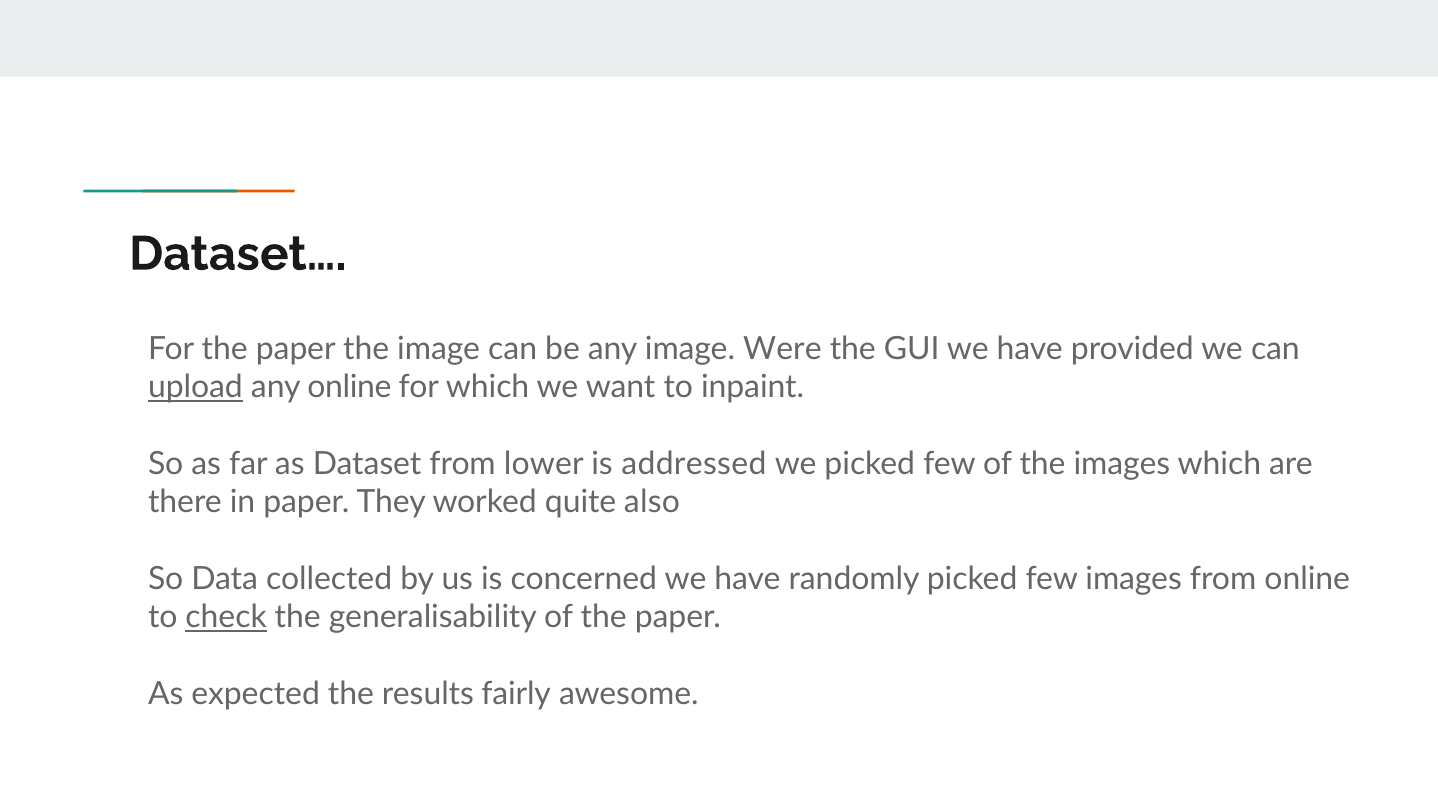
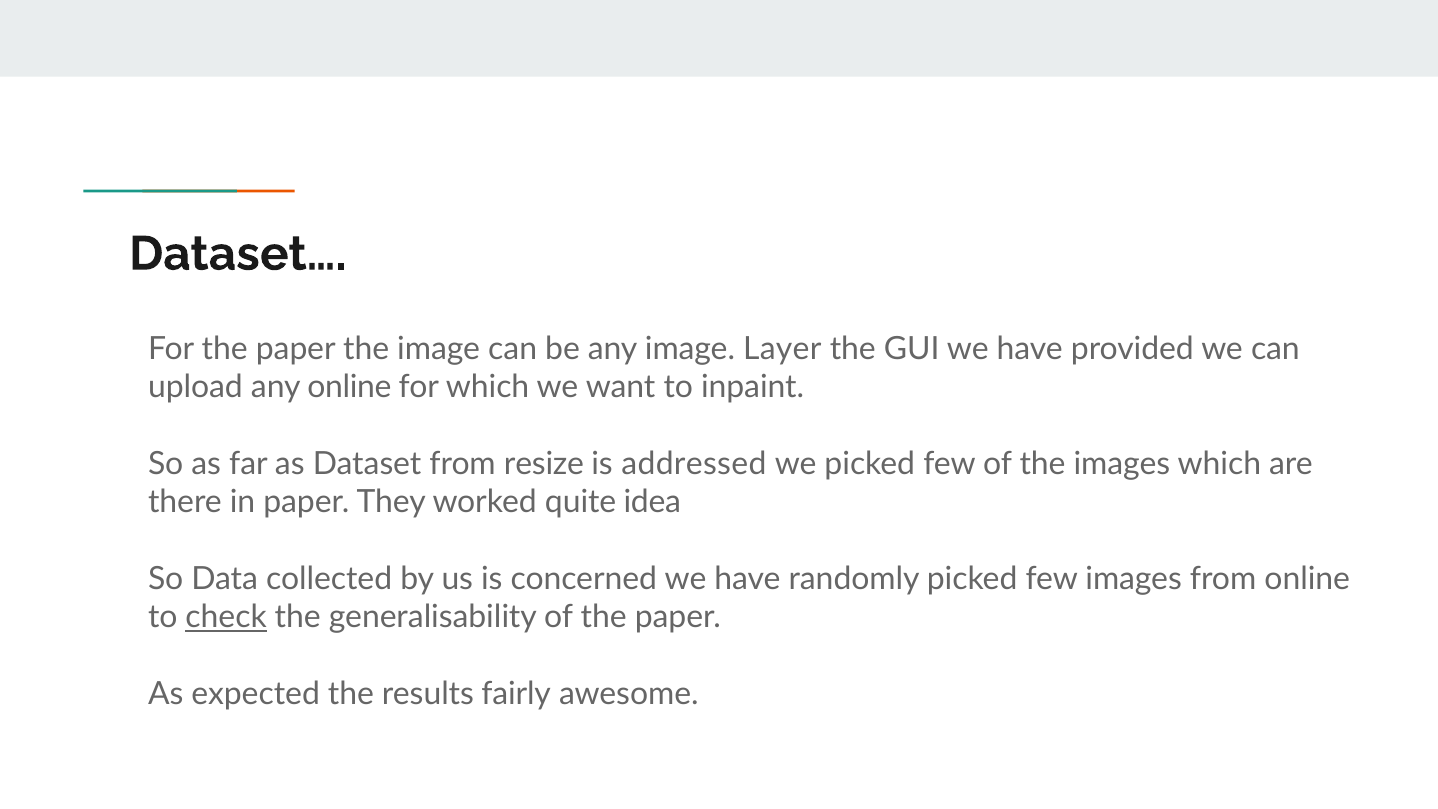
Were: Were -> Layer (782, 348)
upload underline: present -> none (195, 387)
lower: lower -> resize (544, 463)
also: also -> idea (652, 502)
